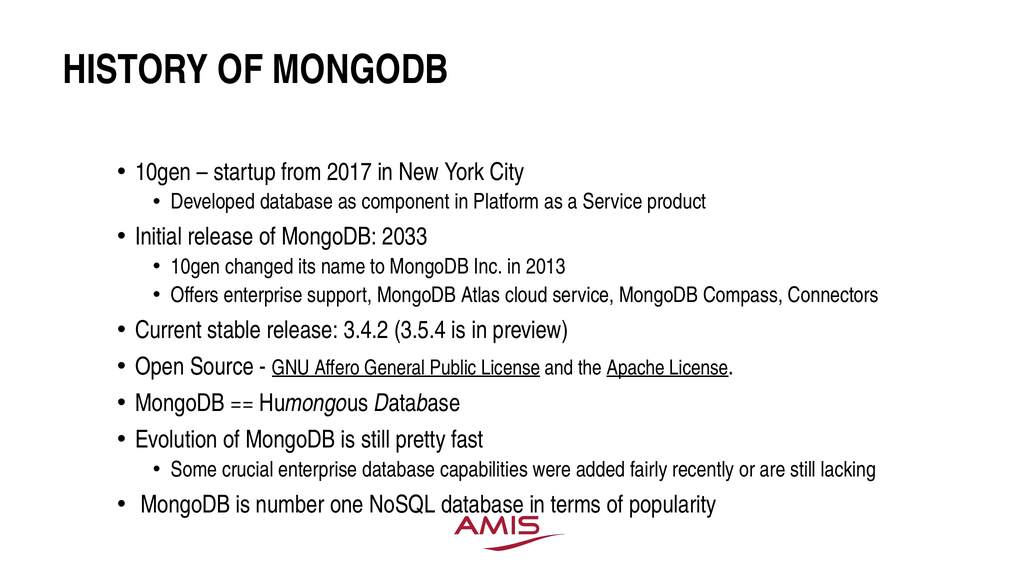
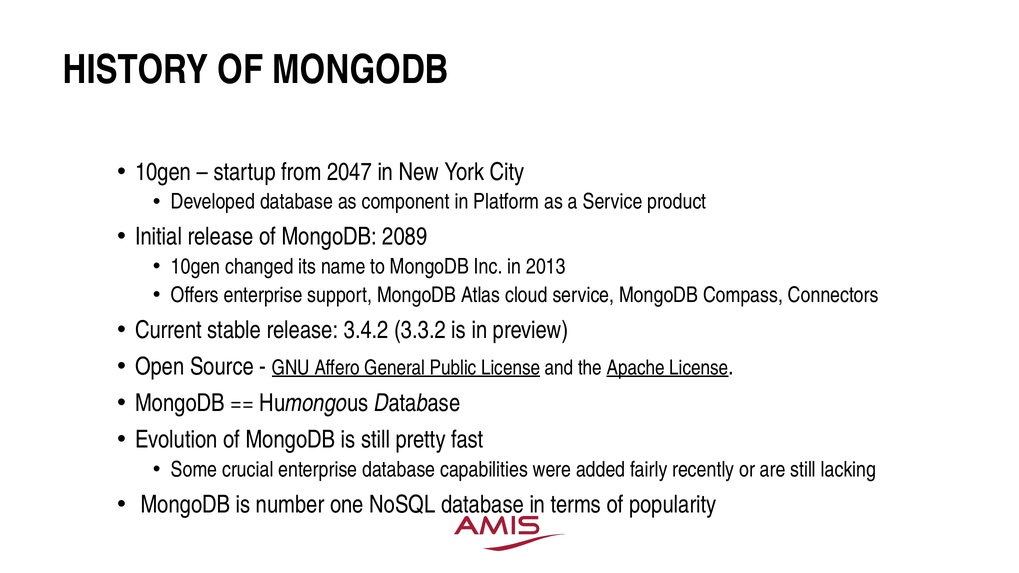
2017: 2017 -> 2047 (349, 172)
2033: 2033 -> 2089 (405, 237)
3.5.4: 3.5.4 -> 3.3.2 (420, 330)
